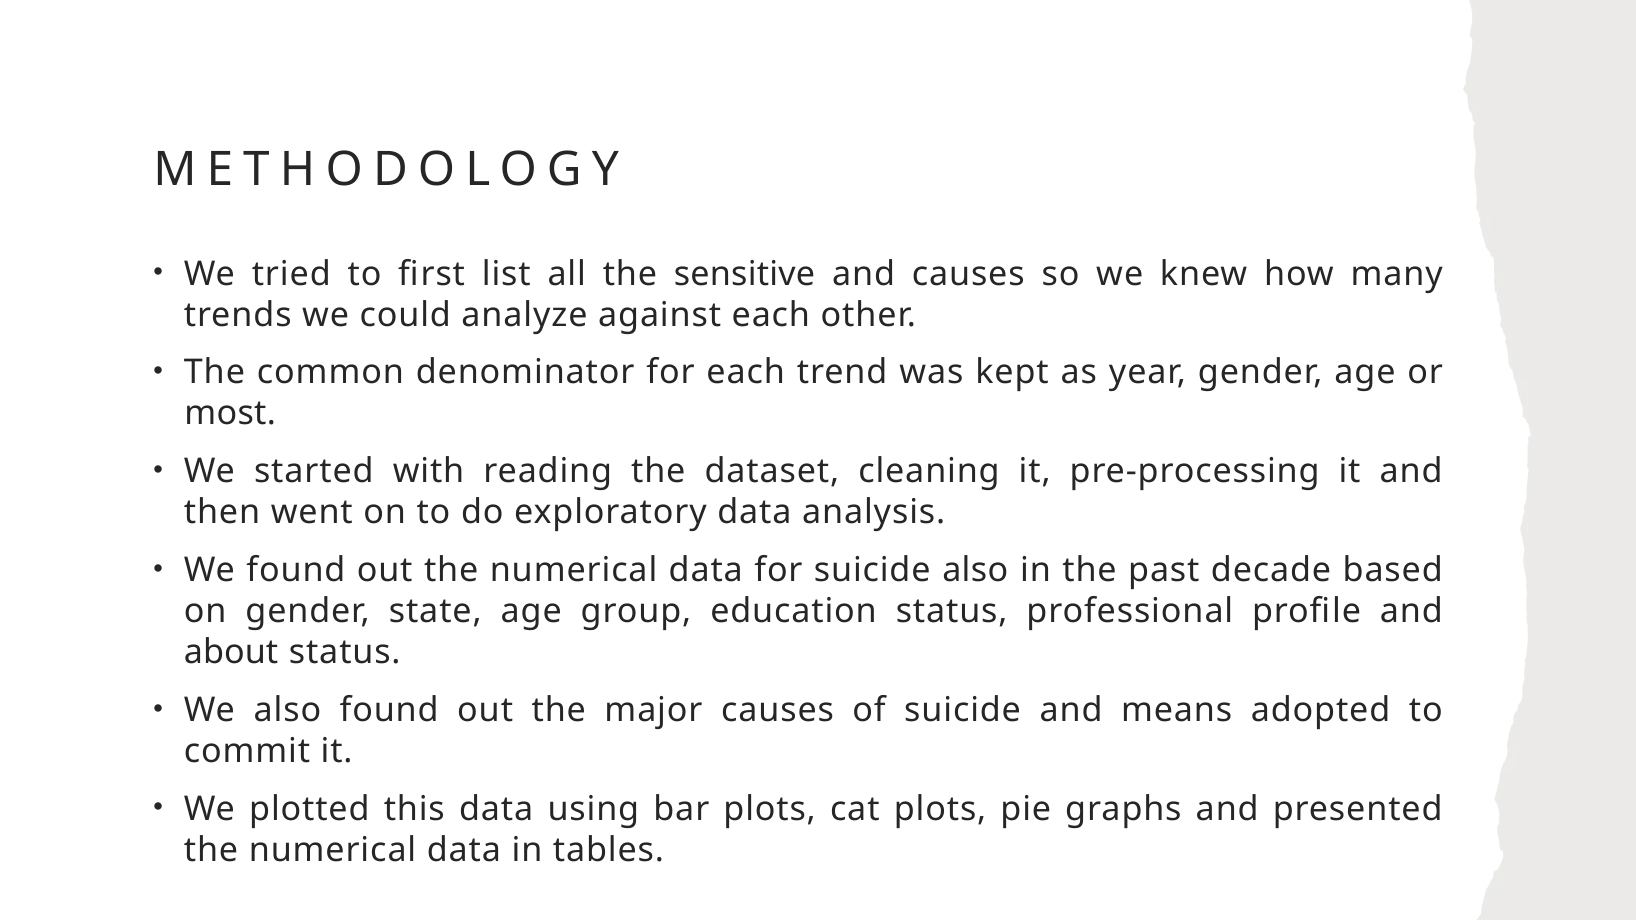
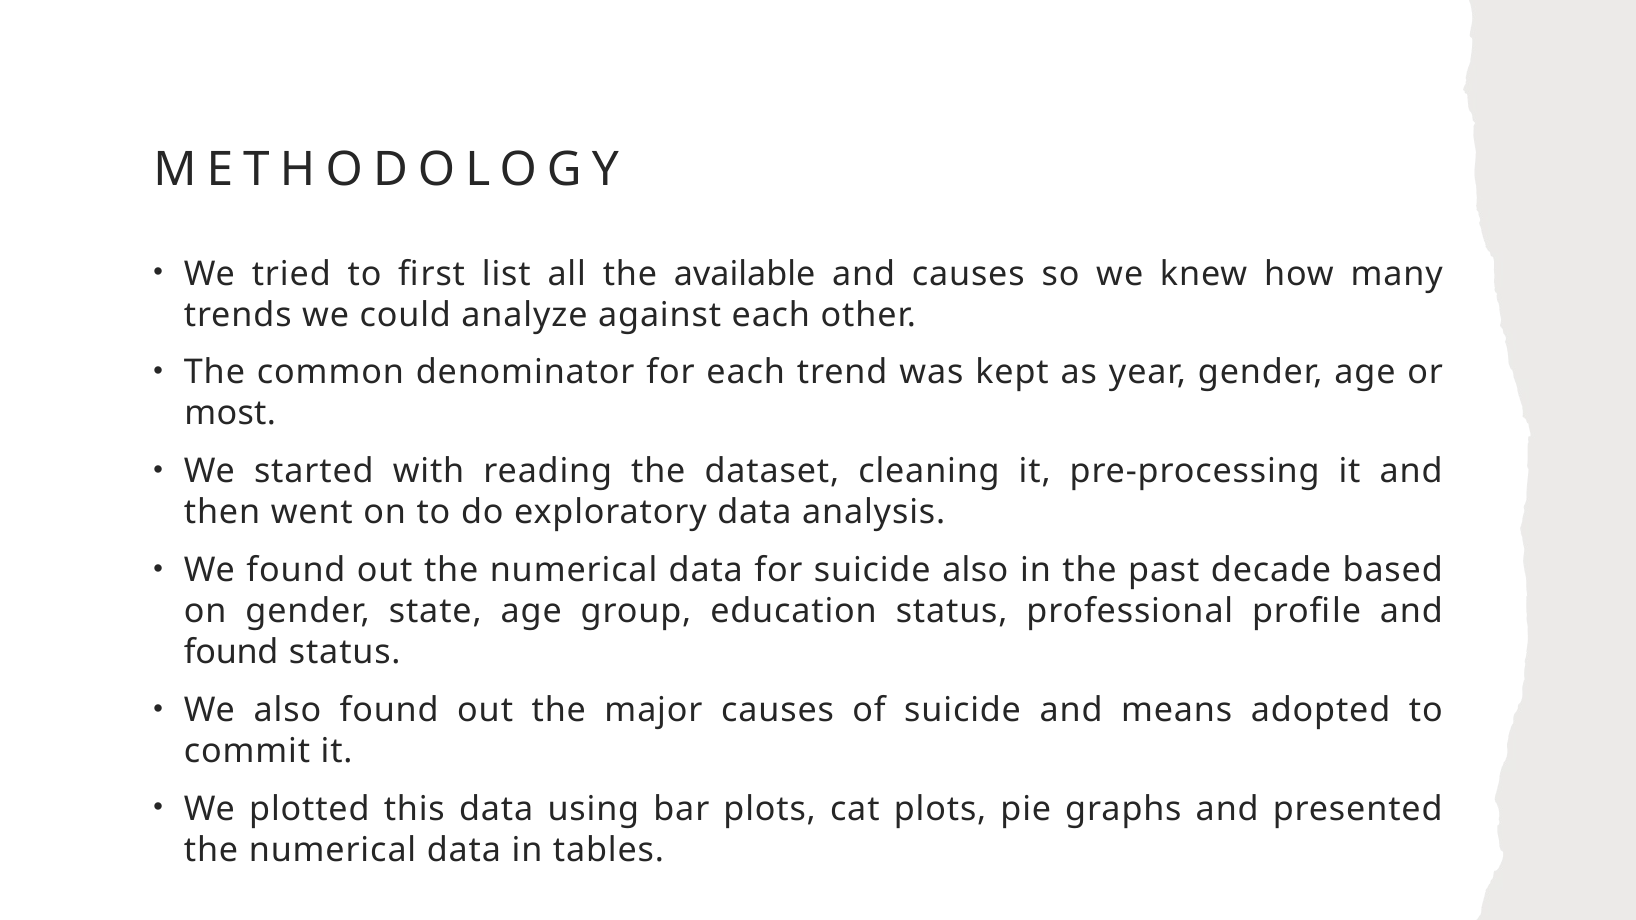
sensitive: sensitive -> available (745, 274)
about: about -> found (231, 652)
